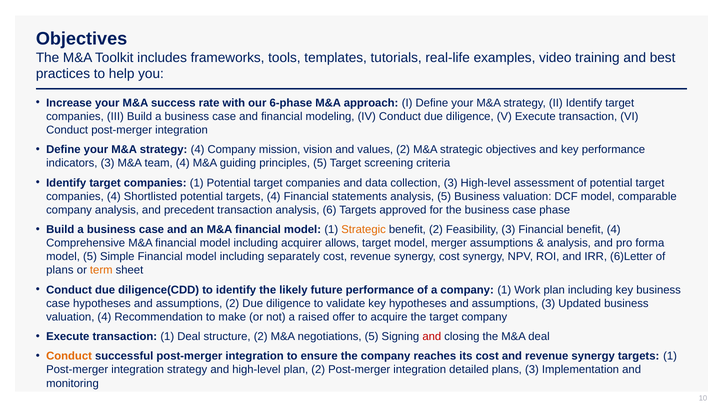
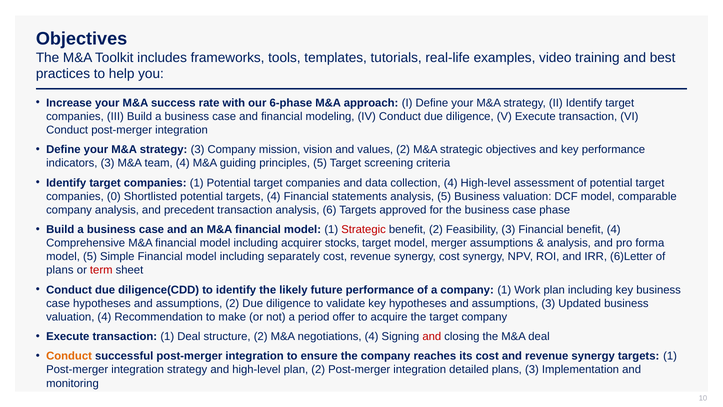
strategy 4: 4 -> 3 (198, 150)
collection 3: 3 -> 4 (451, 183)
companies 4: 4 -> 0 (114, 196)
Strategic colour: orange -> red (364, 229)
allows: allows -> stocks (342, 243)
term colour: orange -> red (101, 270)
raised: raised -> period (314, 317)
negotiations 5: 5 -> 4 (372, 336)
